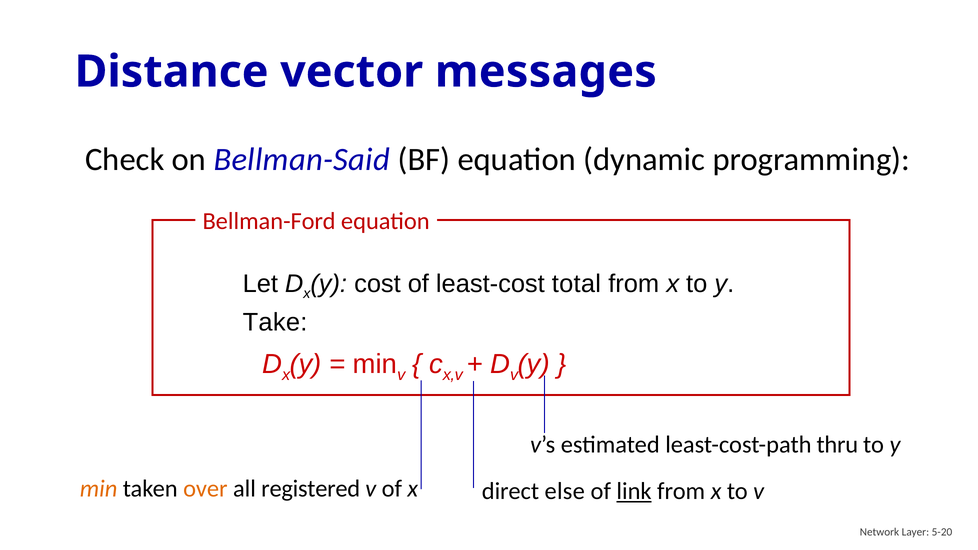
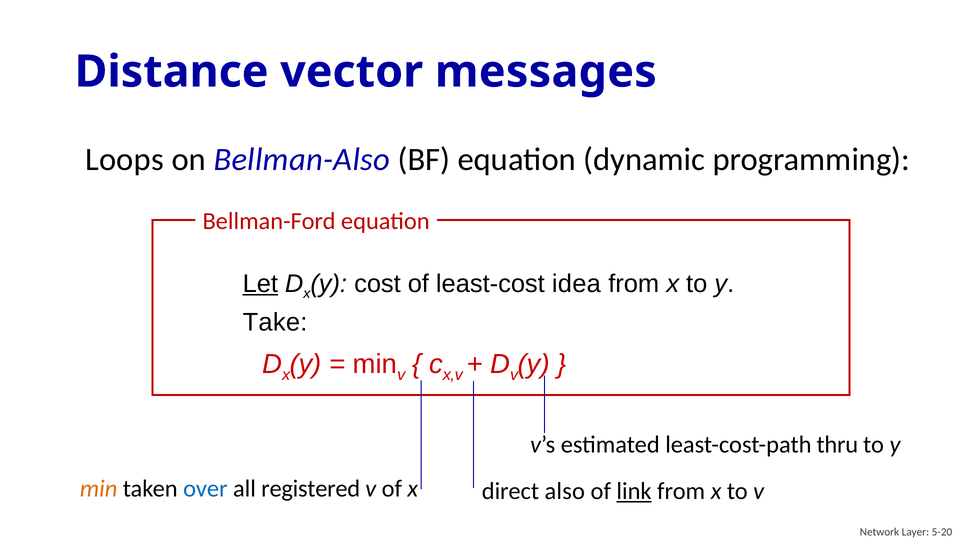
Check: Check -> Loops (125, 159)
Bellman-Said: Bellman-Said -> Bellman-Also (302, 159)
Let underline: none -> present (260, 284)
total: total -> idea (576, 284)
over colour: orange -> blue (205, 489)
else: else -> also (565, 491)
